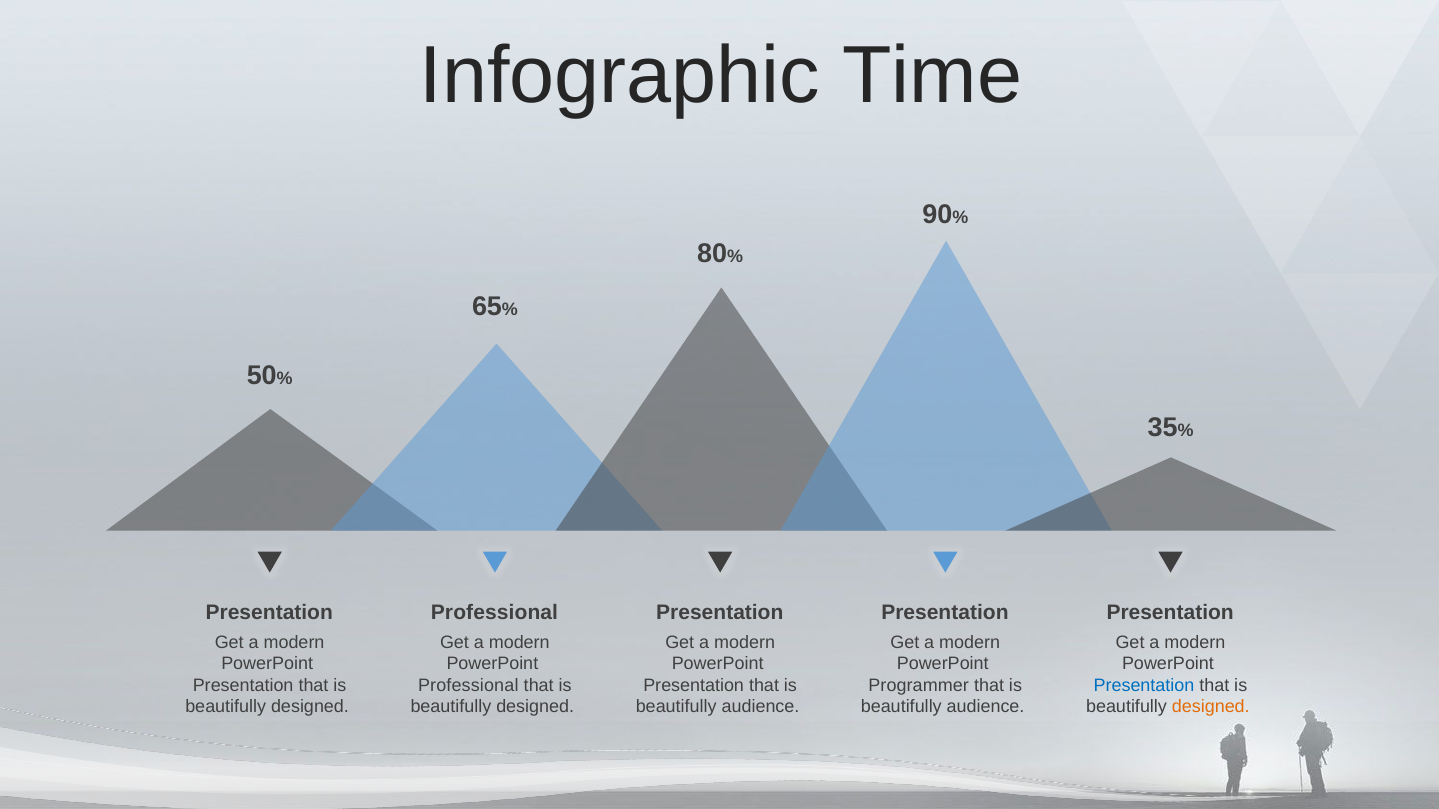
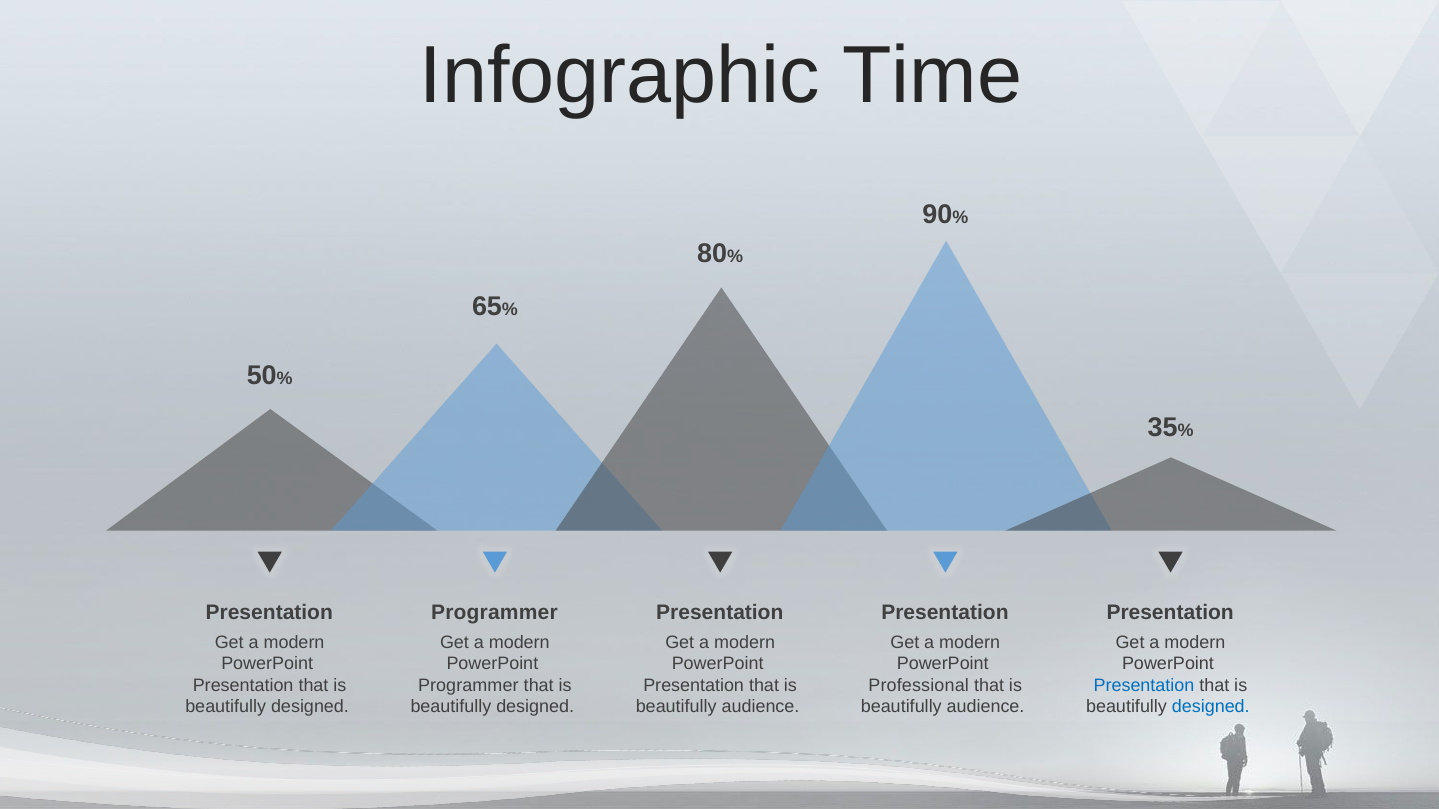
Professional: Professional -> Programmer (494, 613)
Professional: Professional -> Programmer (468, 686)
Programmer: Programmer -> Professional (919, 686)
designed colour: orange -> blue (1211, 707)
